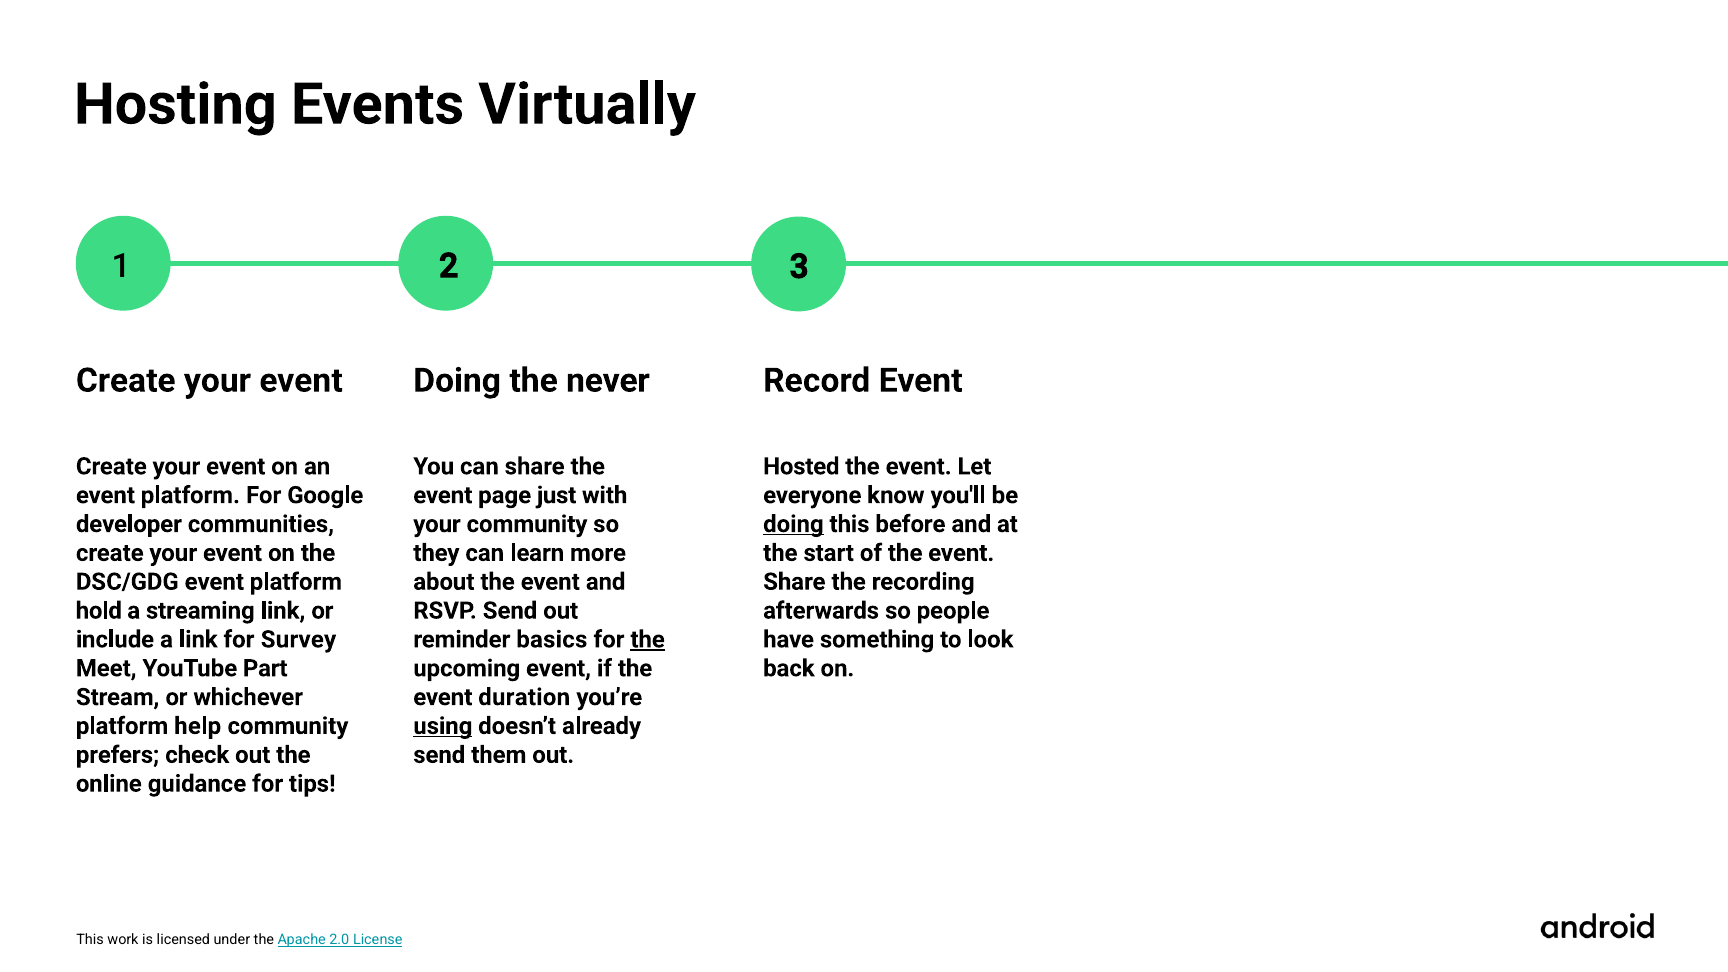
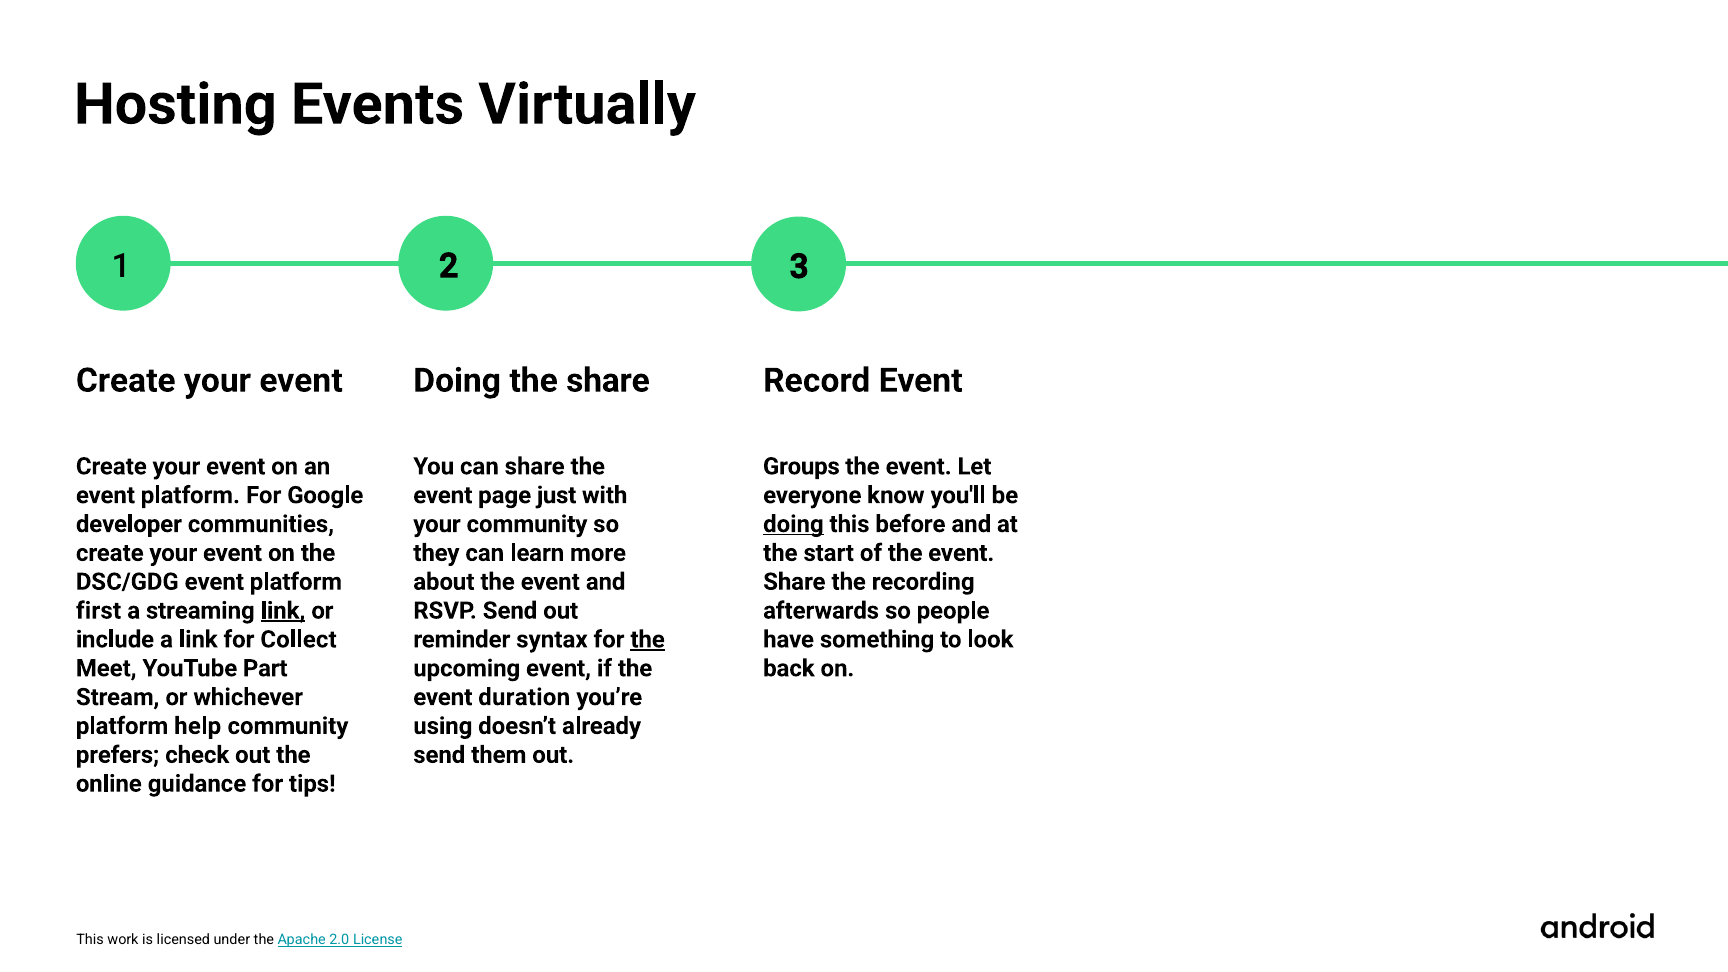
the never: never -> share (608, 381)
Hosted: Hosted -> Groups (801, 466)
hold: hold -> first (99, 611)
link underline: none -> present (283, 611)
Survey: Survey -> Collect (299, 640)
basics: basics -> syntax (552, 640)
using underline: present -> none (443, 726)
